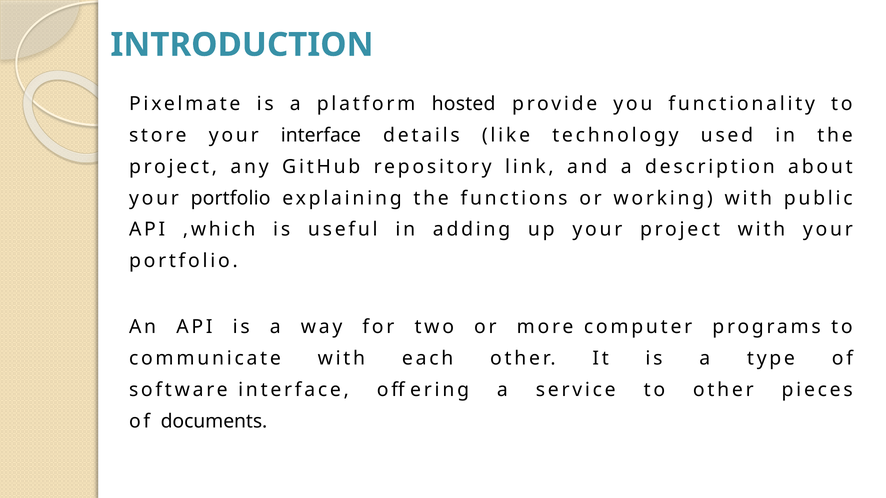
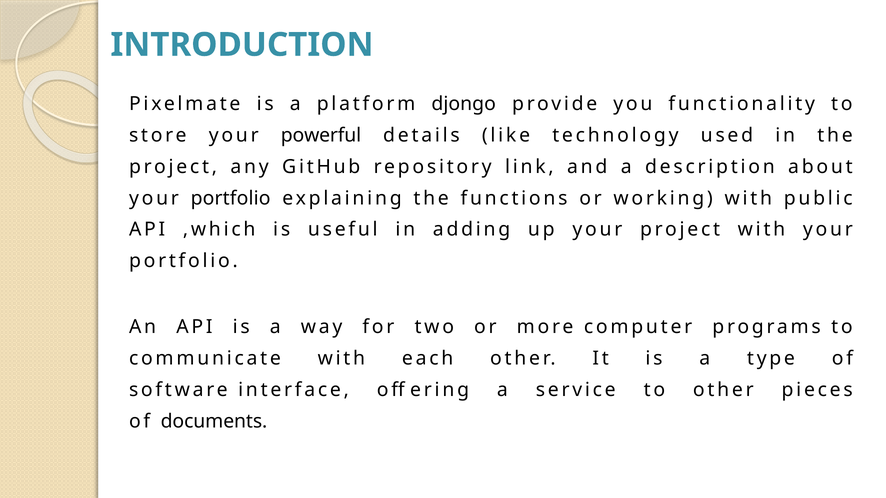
hosted: hosted -> djongo (464, 104)
your interface: interface -> powerful (321, 136)
